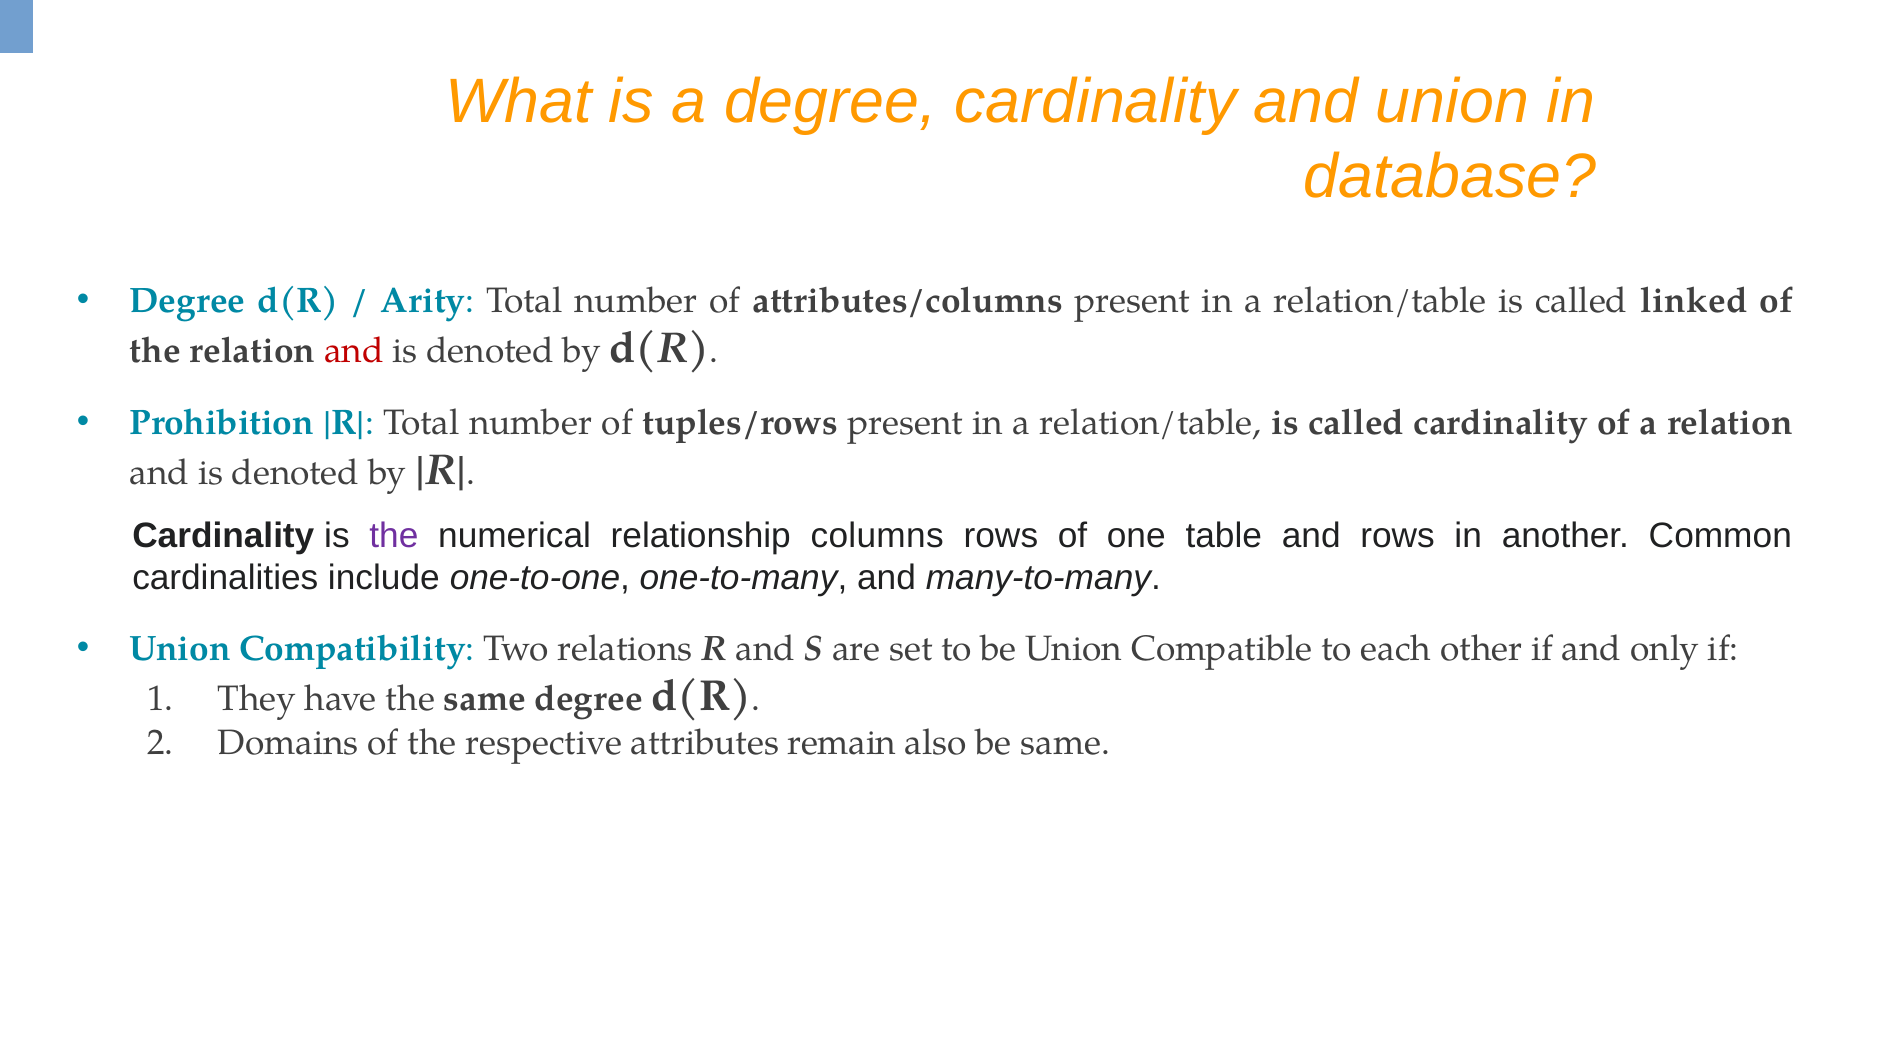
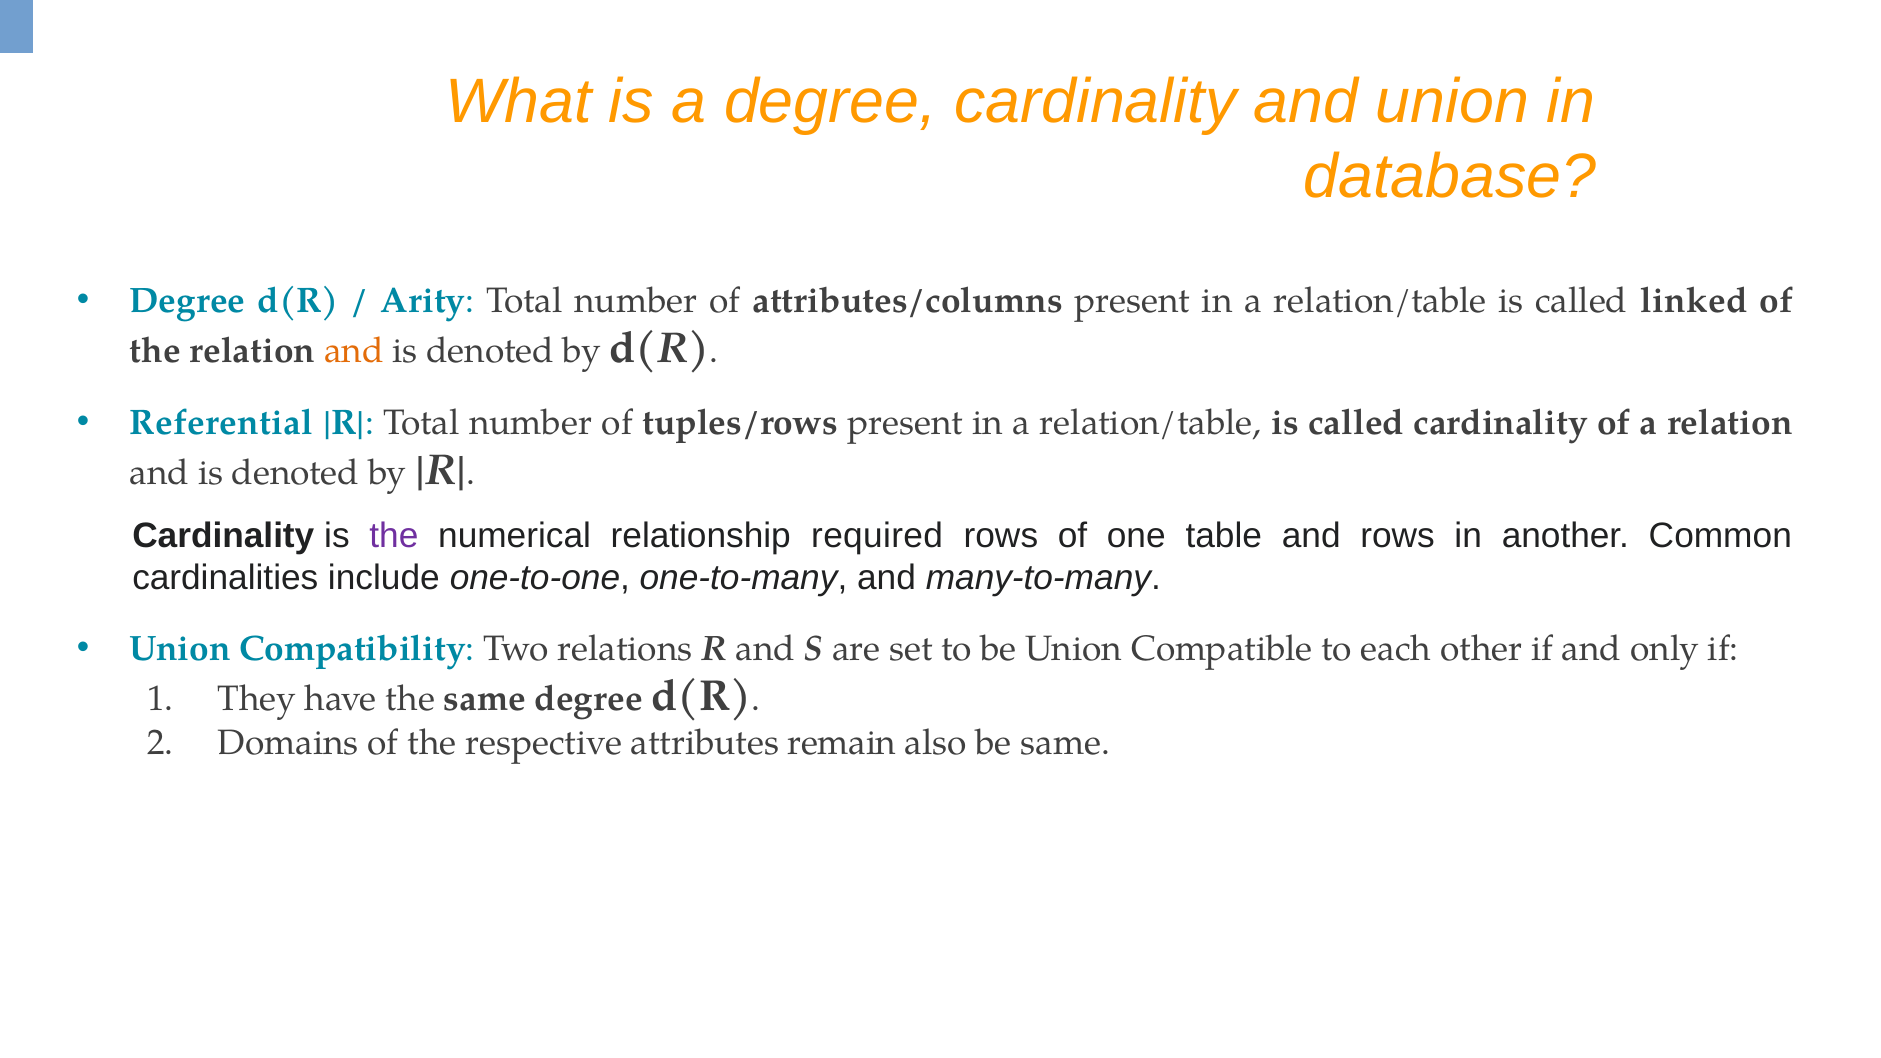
and colour: red -> orange (354, 351)
Prohibition: Prohibition -> Referential (221, 423)
columns: columns -> required (877, 536)
